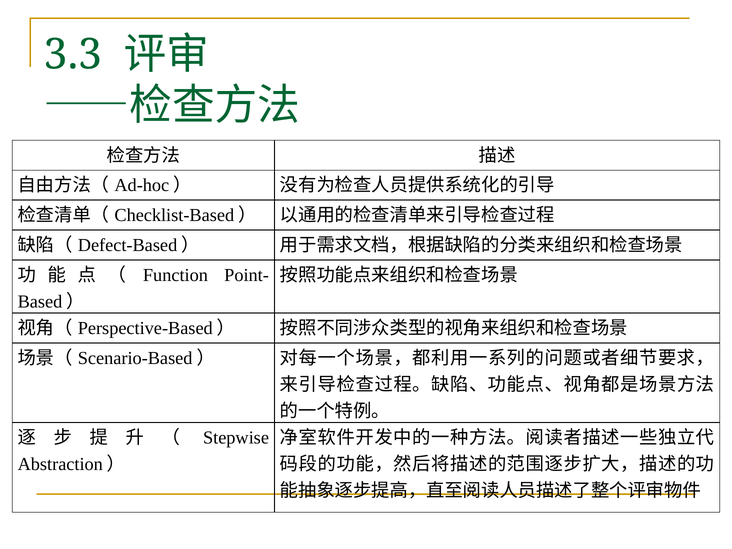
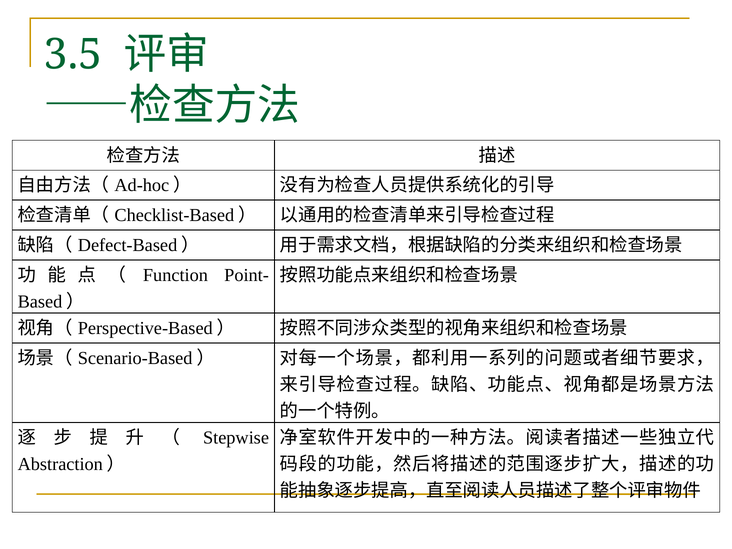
3.3: 3.3 -> 3.5 (73, 55)
